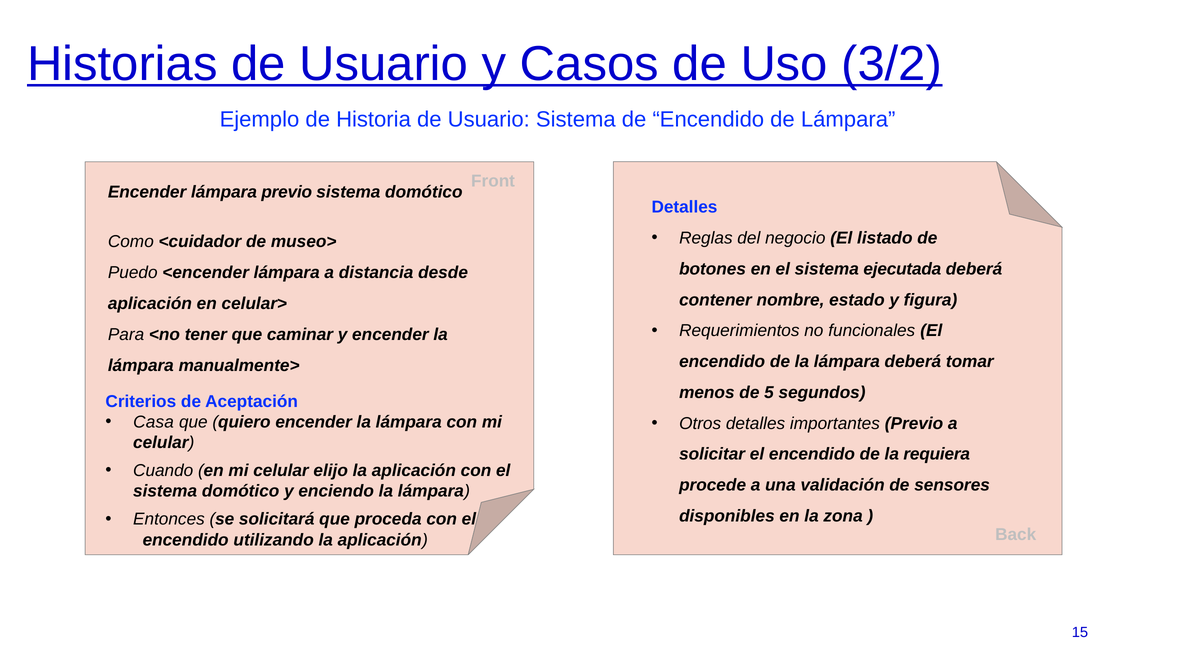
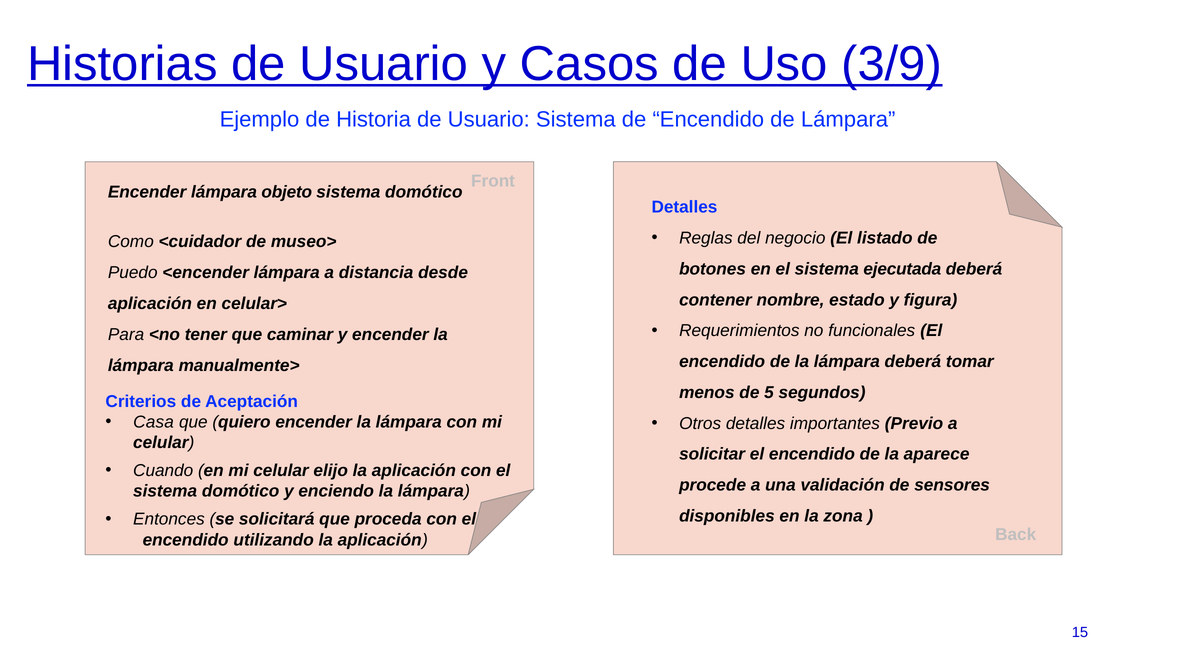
3/2: 3/2 -> 3/9 (892, 64)
lámpara previo: previo -> objeto (287, 192)
requiera: requiera -> aparece (937, 455)
